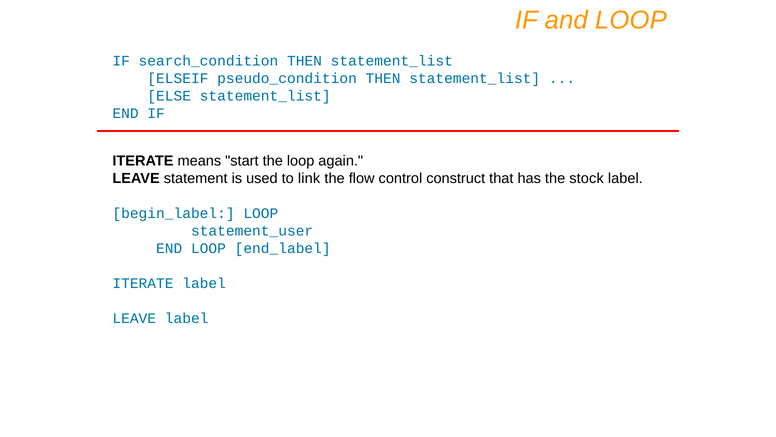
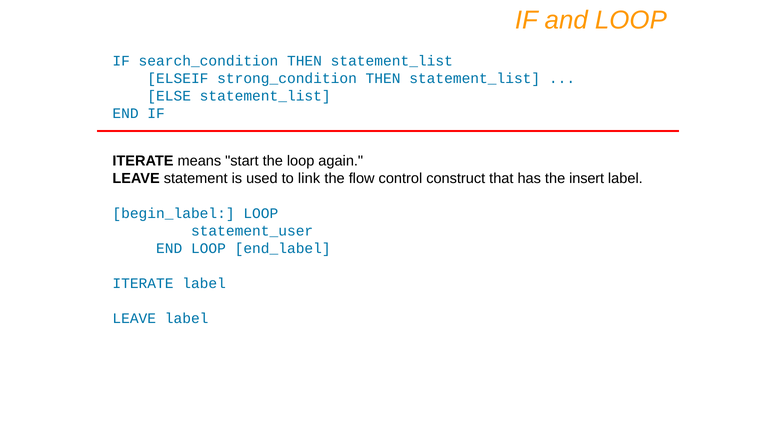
pseudo_condition: pseudo_condition -> strong_condition (287, 79)
stock: stock -> insert (587, 178)
